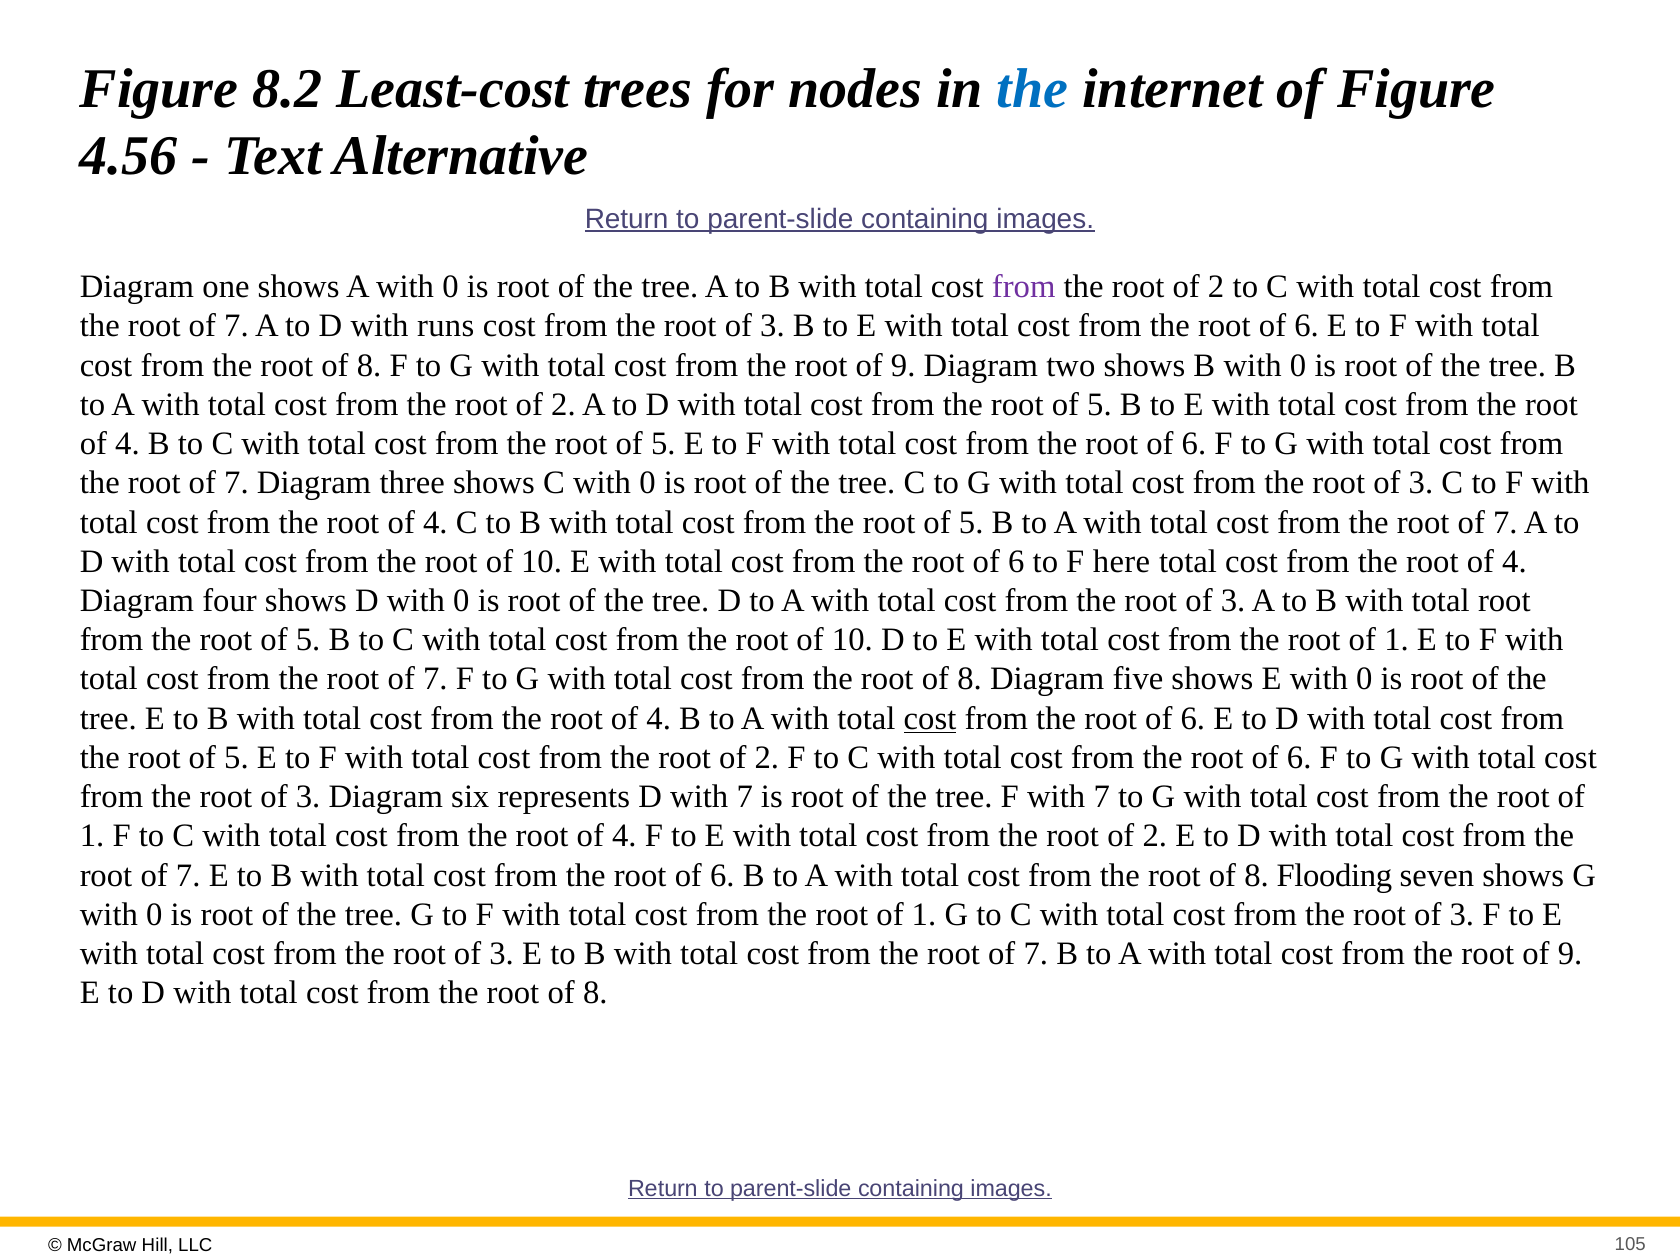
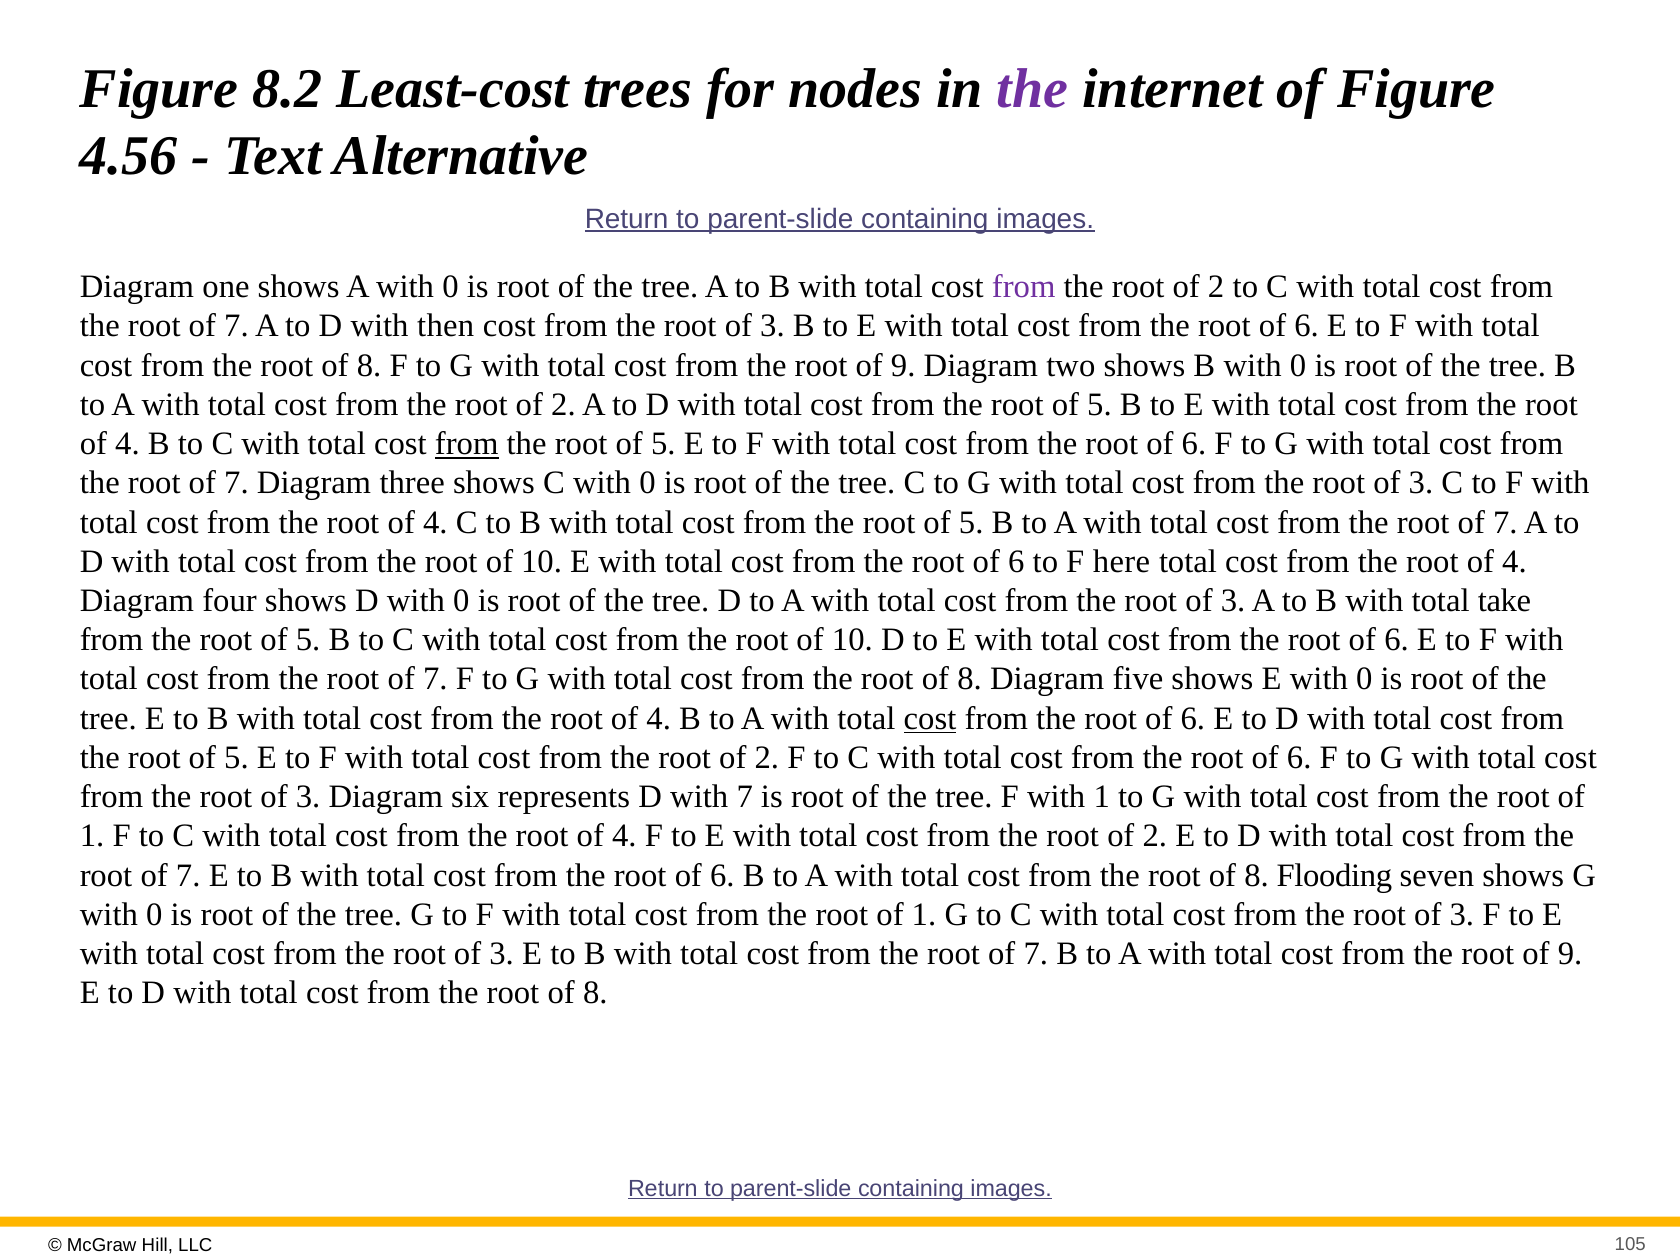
the colour: blue -> purple (1033, 89)
runs: runs -> then (446, 326)
from underline: none -> present (467, 444)
total root: root -> take (1504, 601)
1: 1 -> 6 (1396, 640)
F with 7: 7 -> 1 (1102, 797)
